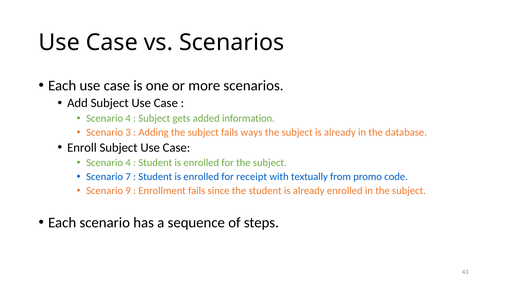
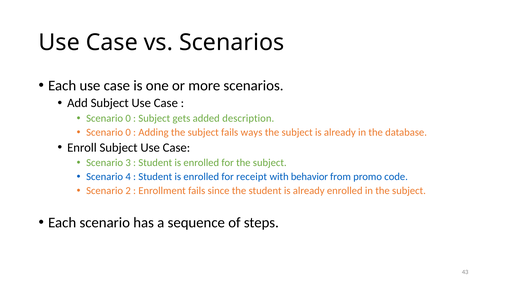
4: 4 -> 0 (128, 118)
information: information -> description (248, 118)
3: 3 -> 0 (128, 132)
4: 4 -> 3 (128, 163)
7: 7 -> 4 (128, 177)
textually: textually -> behavior (309, 177)
9: 9 -> 2 (128, 191)
